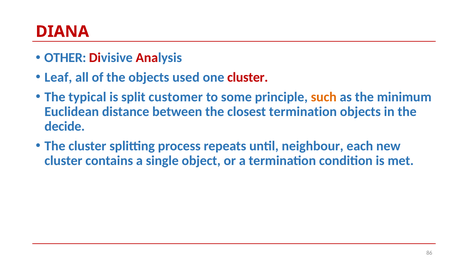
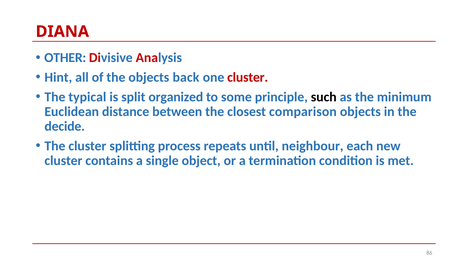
Leaf: Leaf -> Hint (58, 77)
used: used -> back (186, 77)
customer: customer -> organized (176, 97)
such colour: orange -> black (324, 97)
closest termination: termination -> comparison (303, 112)
